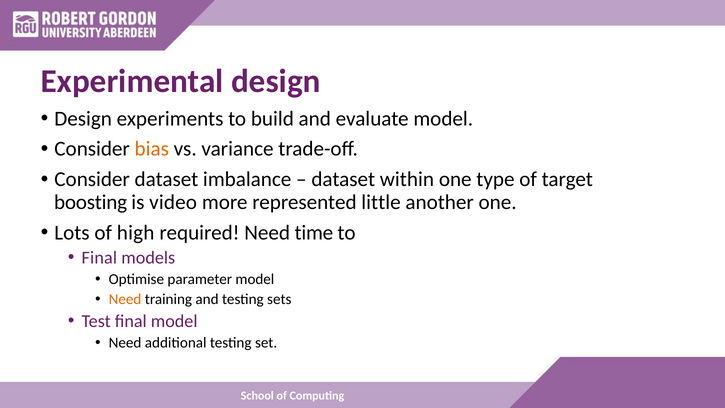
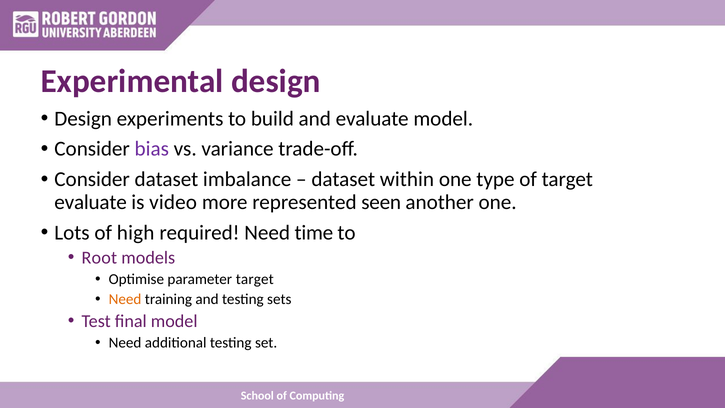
bias colour: orange -> purple (152, 149)
boosting: boosting -> evaluate (91, 202)
little: little -> seen (381, 202)
Final: Final -> Root (99, 258)
parameter model: model -> target (255, 279)
